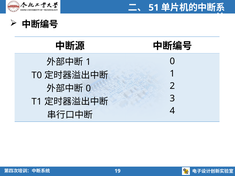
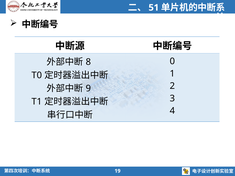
1: 1 -> 8 (88, 62)
0: 0 -> 9 (88, 89)
